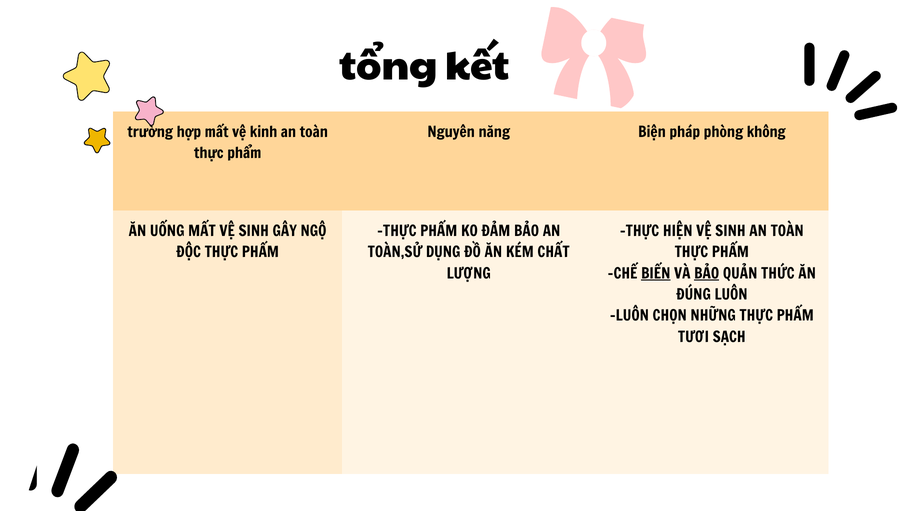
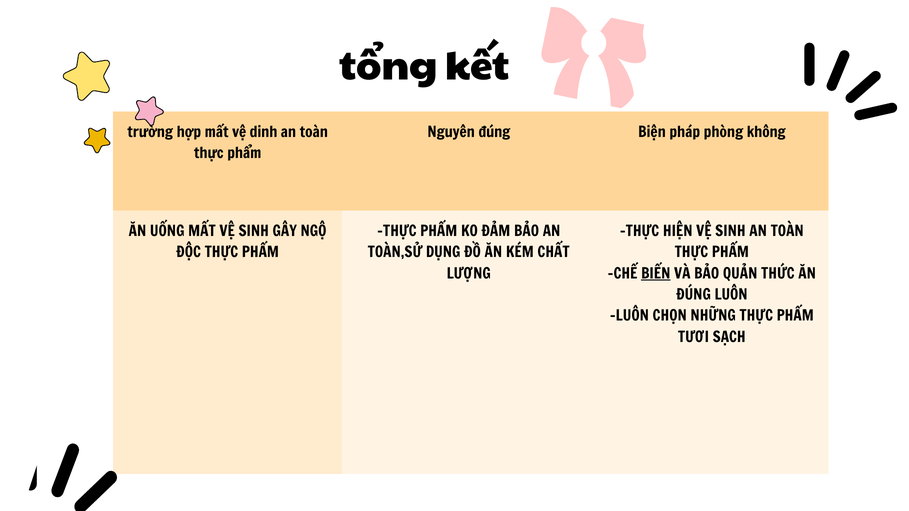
kinh: kinh -> dinh (264, 132)
Nguyên năng: năng -> đúng (494, 132)
BẢO underline: present -> none (707, 274)
